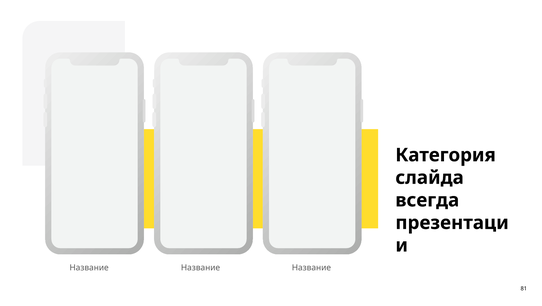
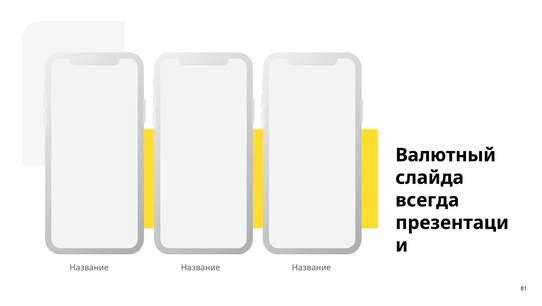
Категория: Категория -> Валютный (446, 155)
